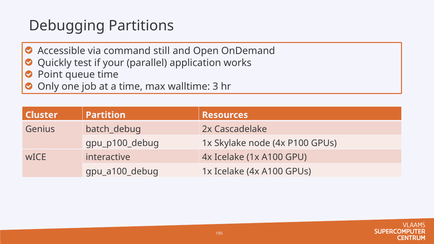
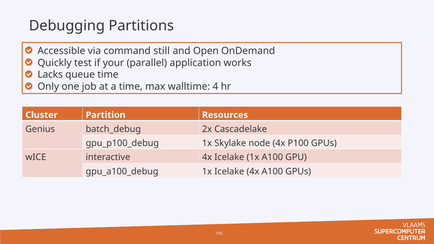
Point: Point -> Lacks (50, 75)
3: 3 -> 4 (215, 87)
